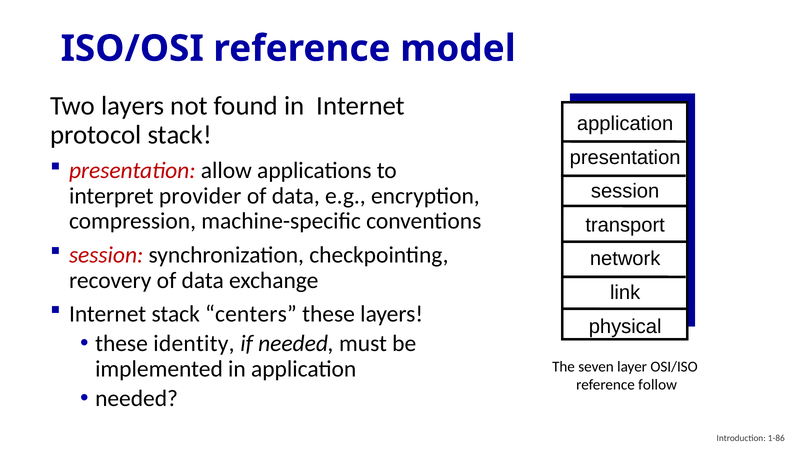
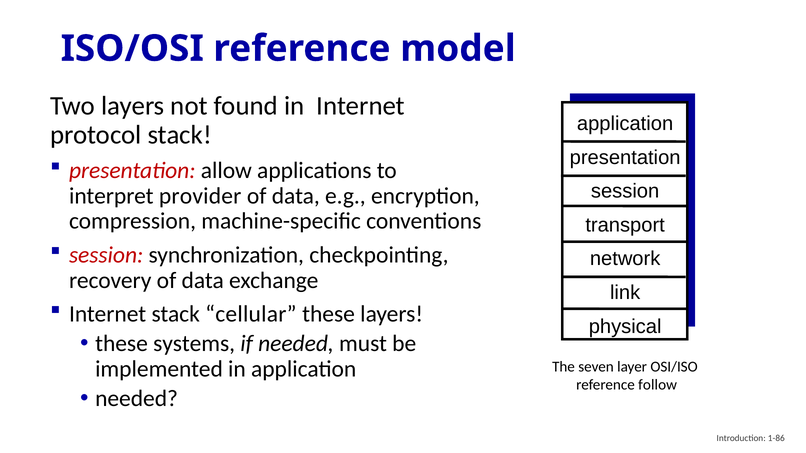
centers: centers -> cellular (251, 314)
identity: identity -> systems (194, 344)
